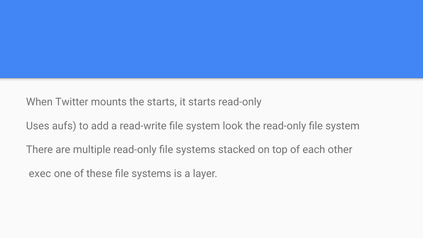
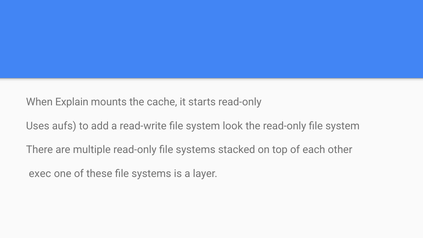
Twitter: Twitter -> Explain (72, 102)
the starts: starts -> cache (162, 102)
